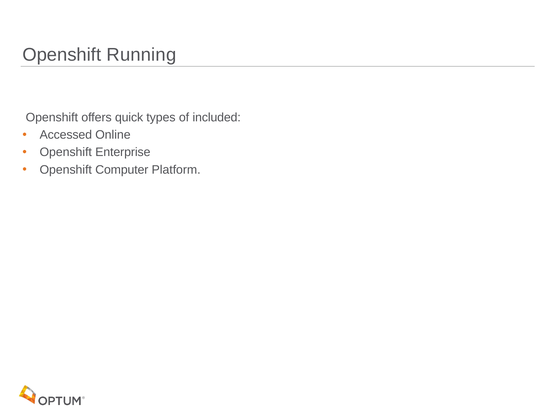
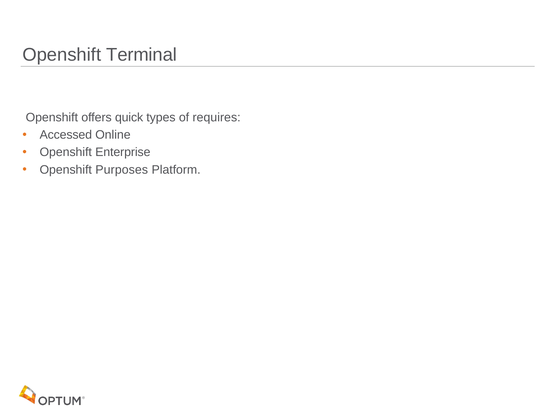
Running: Running -> Terminal (142, 55)
included: included -> requires (217, 117)
Computer: Computer -> Purposes (122, 170)
